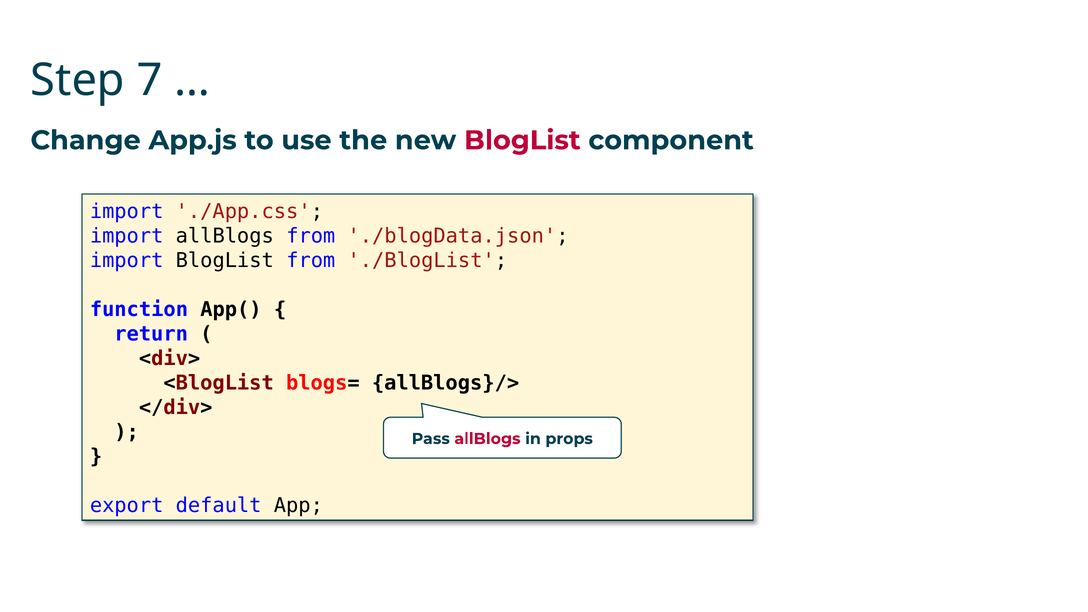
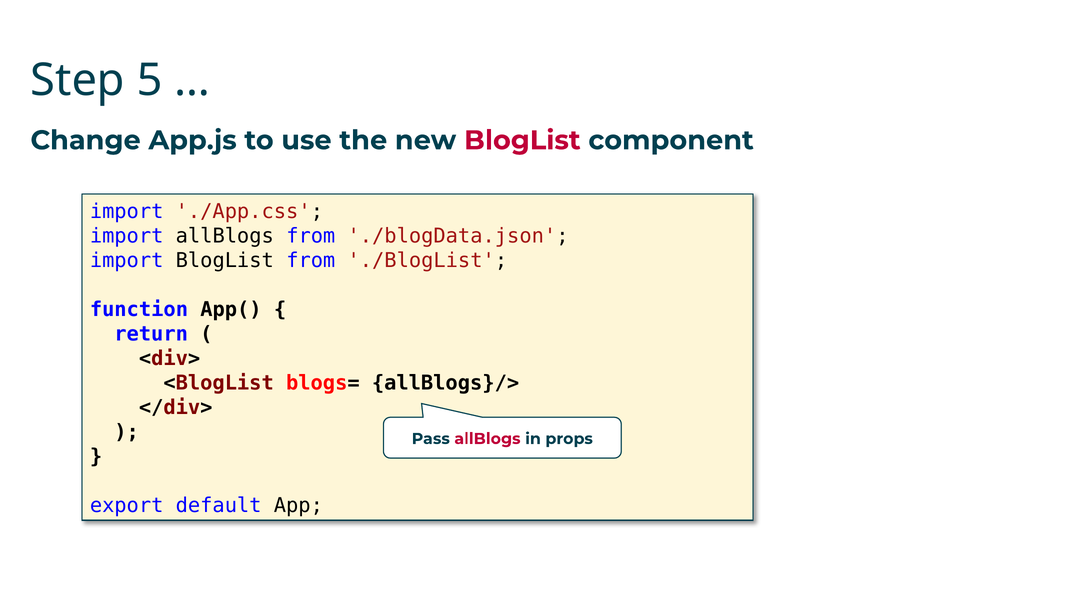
7: 7 -> 5 (150, 81)
